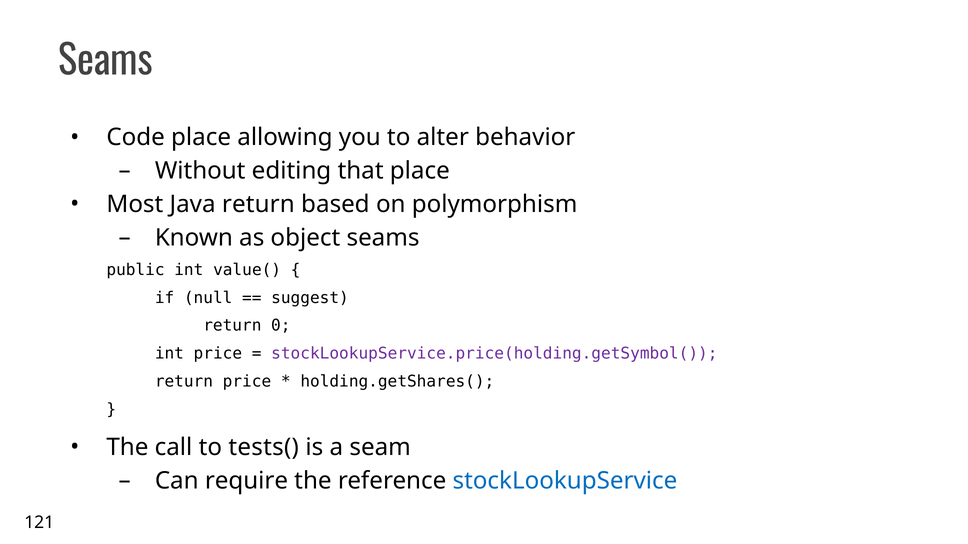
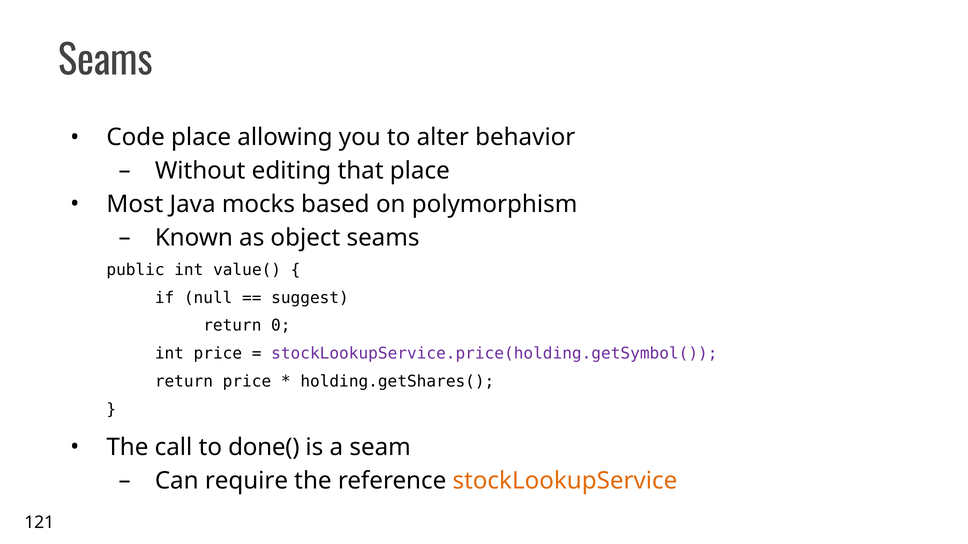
Java return: return -> mocks (258, 204)
tests(: tests( -> done( (264, 448)
stockLookupService colour: blue -> orange (565, 481)
